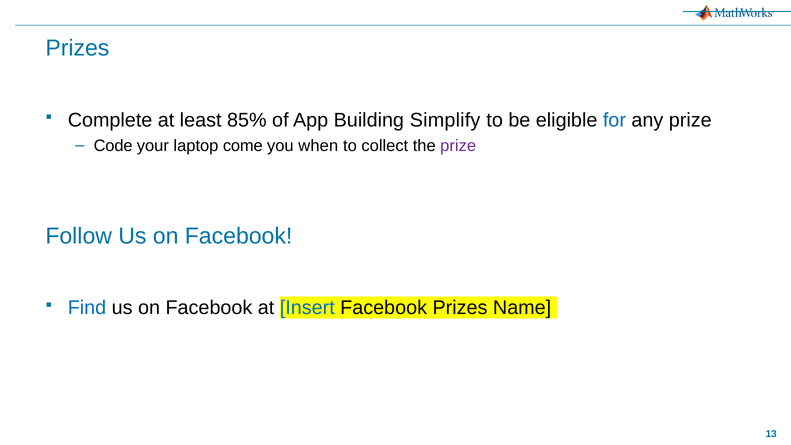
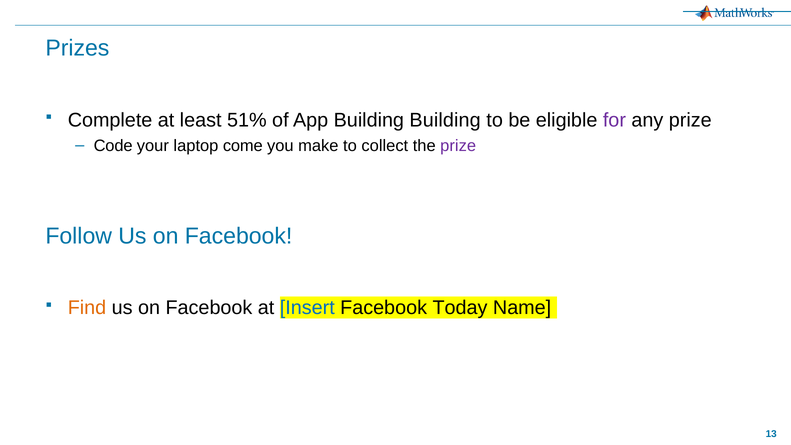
85%: 85% -> 51% (247, 120)
Building Simplify: Simplify -> Building (445, 120)
for colour: blue -> purple (614, 120)
when: when -> make (318, 146)
Find colour: blue -> orange (87, 308)
Facebook Prizes: Prizes -> Today (460, 308)
